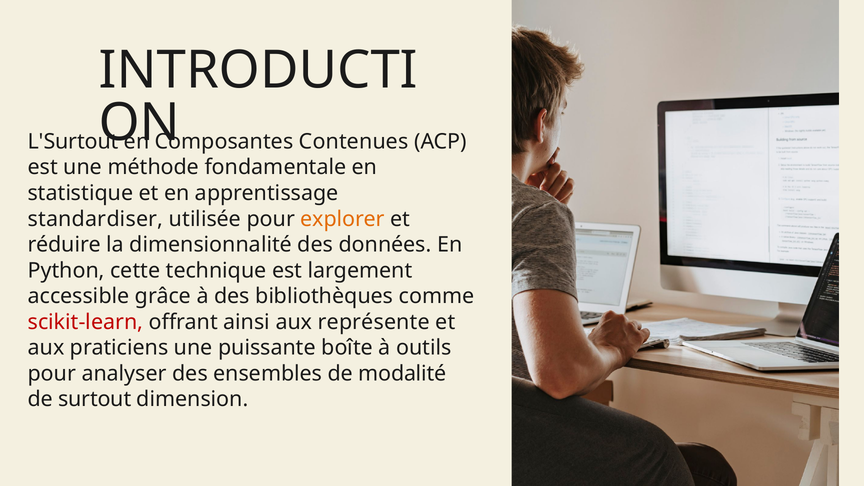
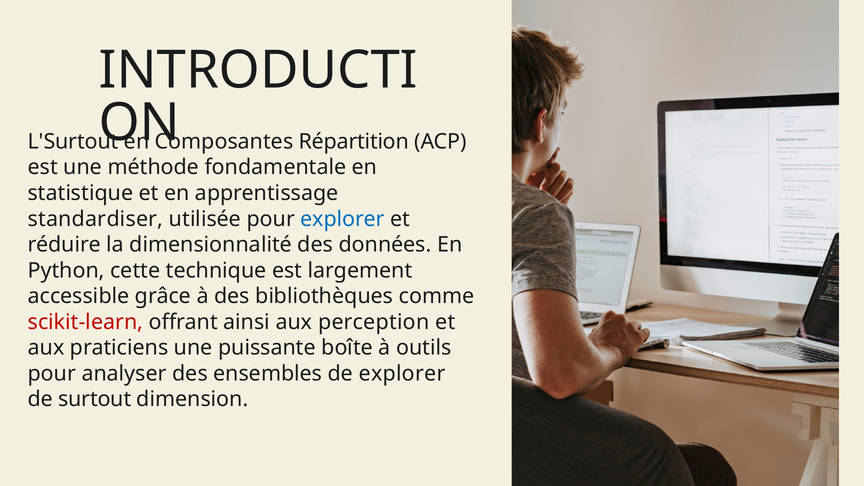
Contenues: Contenues -> Répartition (354, 142)
explorer colour: orange -> blue (343, 219)
représente: représente -> perception (374, 322)
de modalité: modalité -> explorer (402, 374)
